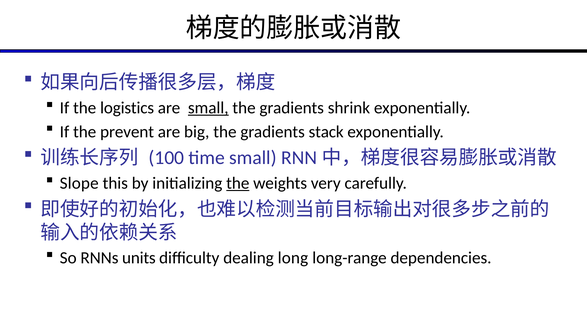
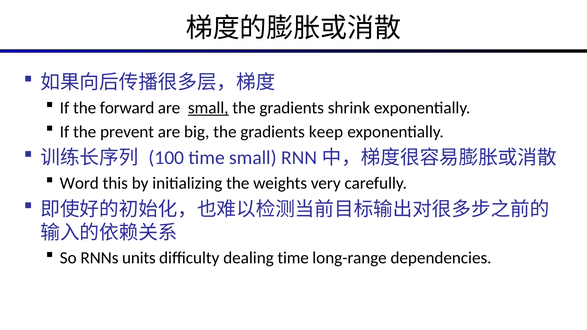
logistics: logistics -> forward (127, 108)
stack: stack -> keep (326, 132)
Slope: Slope -> Word (79, 183)
the underline: present -> none (238, 183)
dealing long: long -> time (293, 258)
